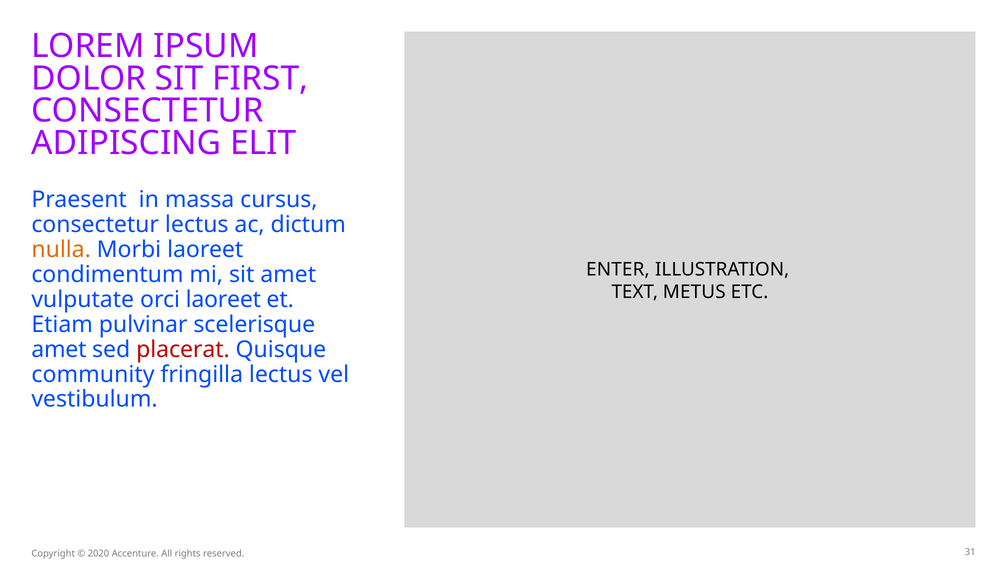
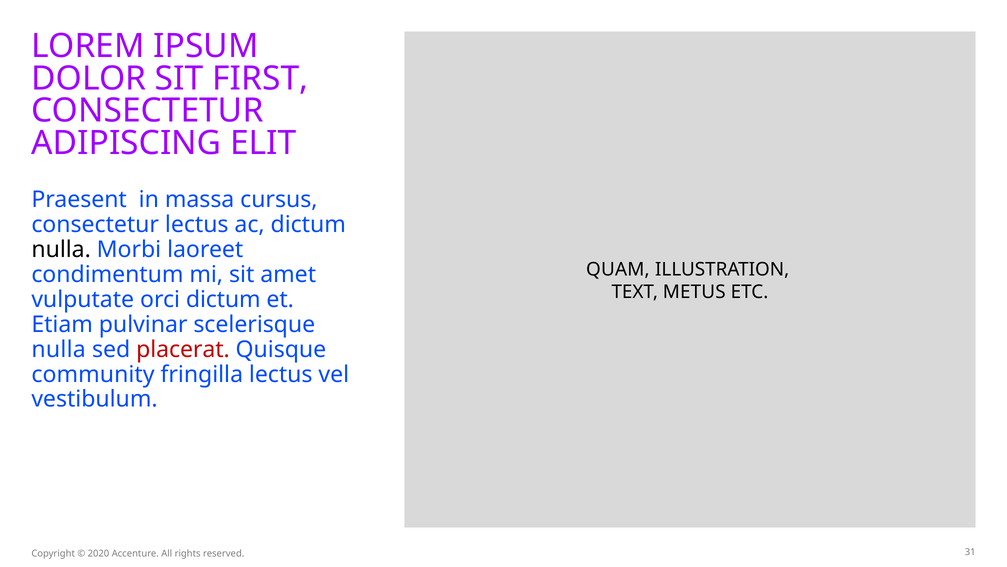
nulla colour: orange -> black (61, 249)
ENTER: ENTER -> QUAM (618, 269)
orci laoreet: laoreet -> dictum (223, 299)
amet: amet -> nulla (59, 349)
